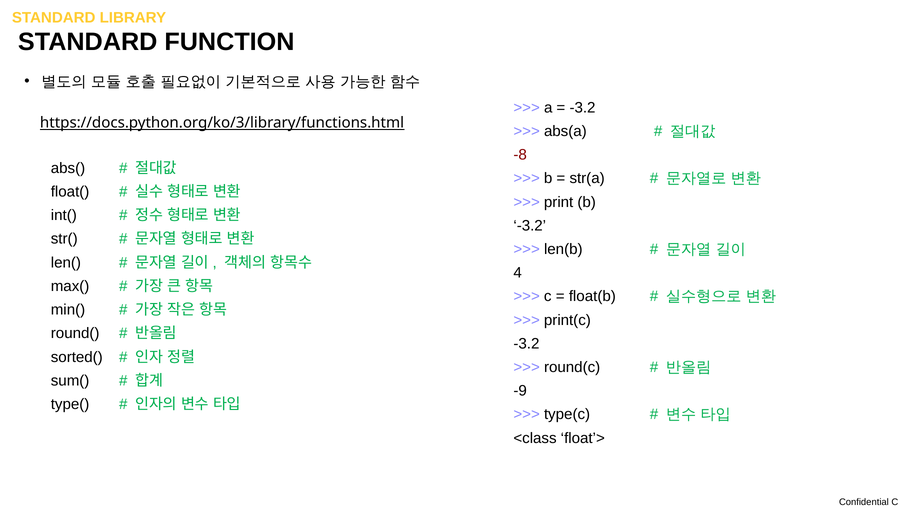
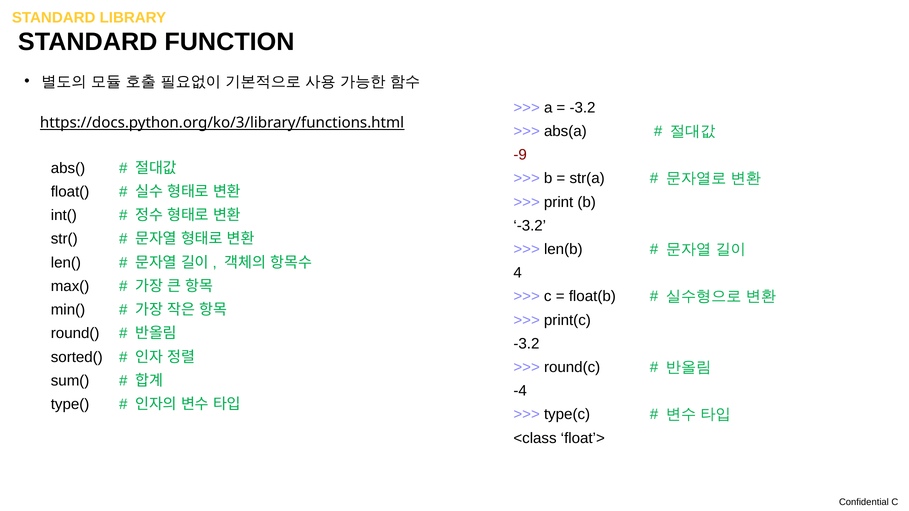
-8: -8 -> -9 (520, 155)
-9: -9 -> -4 (520, 391)
